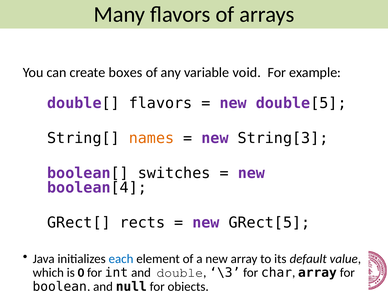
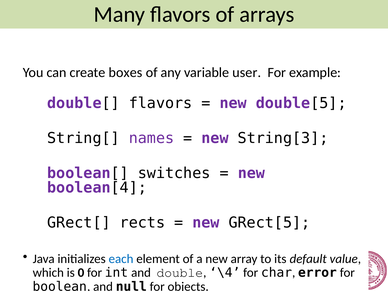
void: void -> user (247, 73)
names colour: orange -> purple (151, 138)
\3: \3 -> \4 (225, 273)
char array: array -> error (318, 273)
